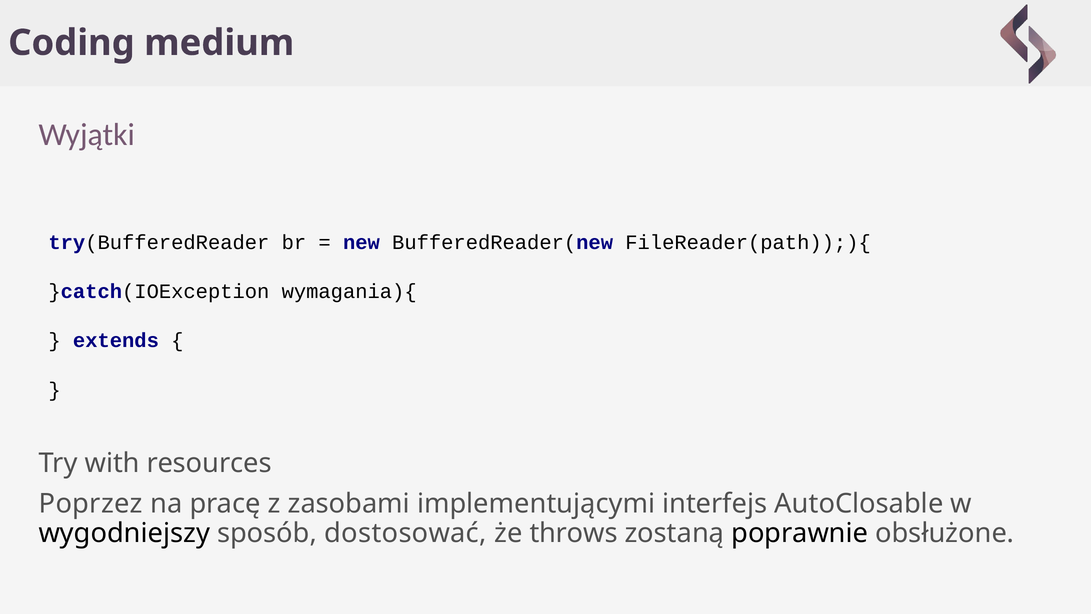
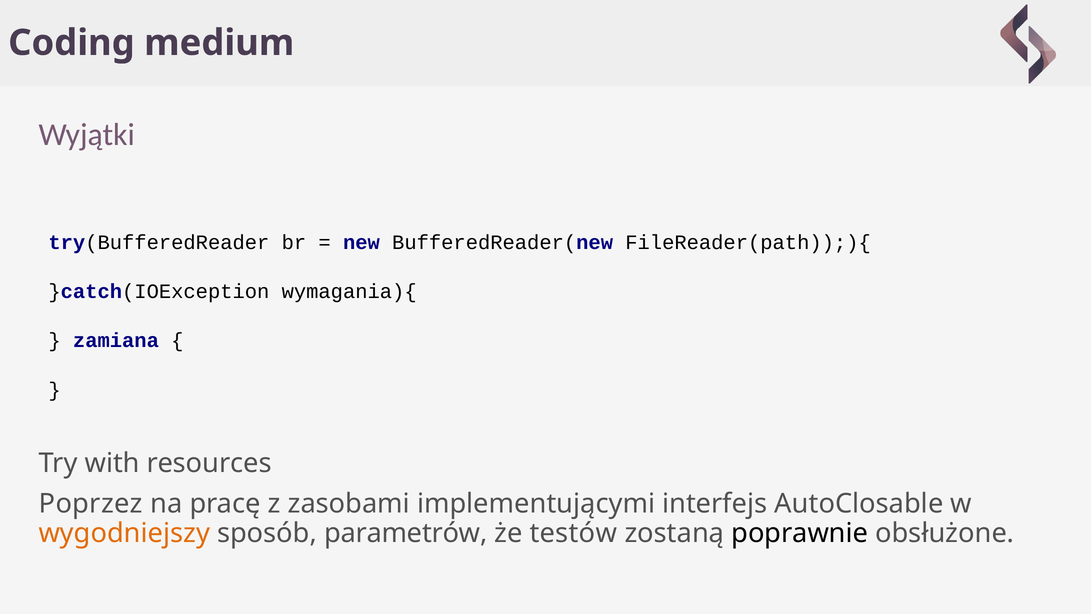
extends: extends -> zamiana (116, 340)
wygodniejszy colour: black -> orange (124, 533)
dostosować: dostosować -> parametrów (406, 533)
throws: throws -> testów (573, 533)
